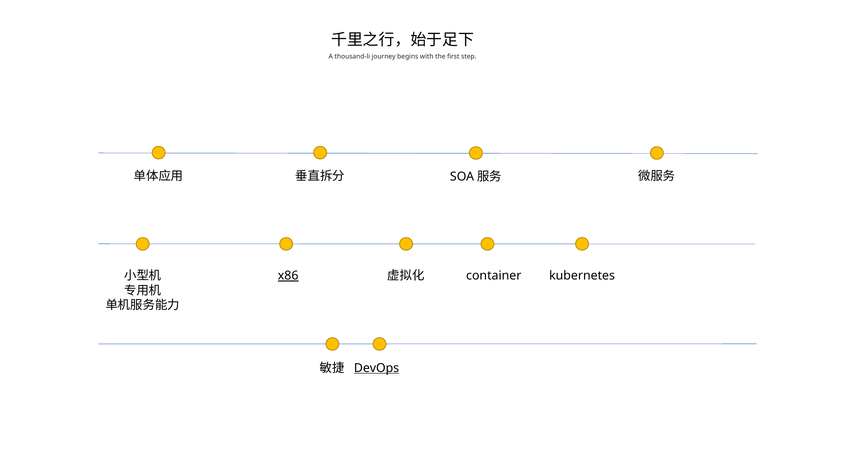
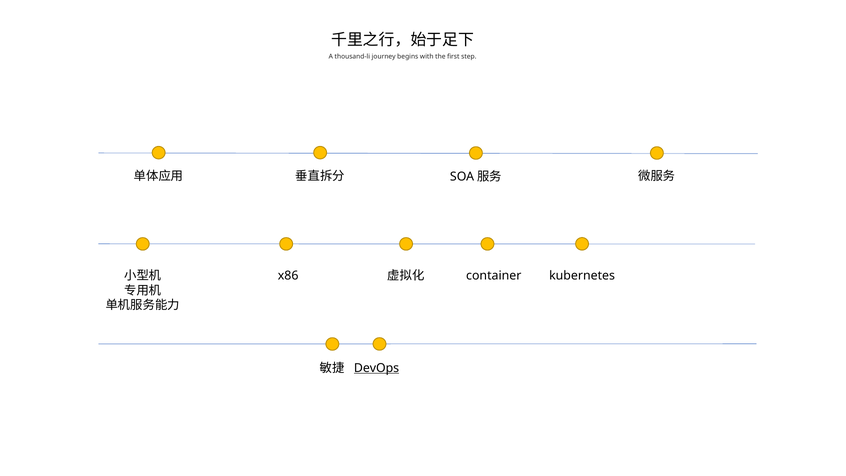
x86 underline: present -> none (288, 276)
